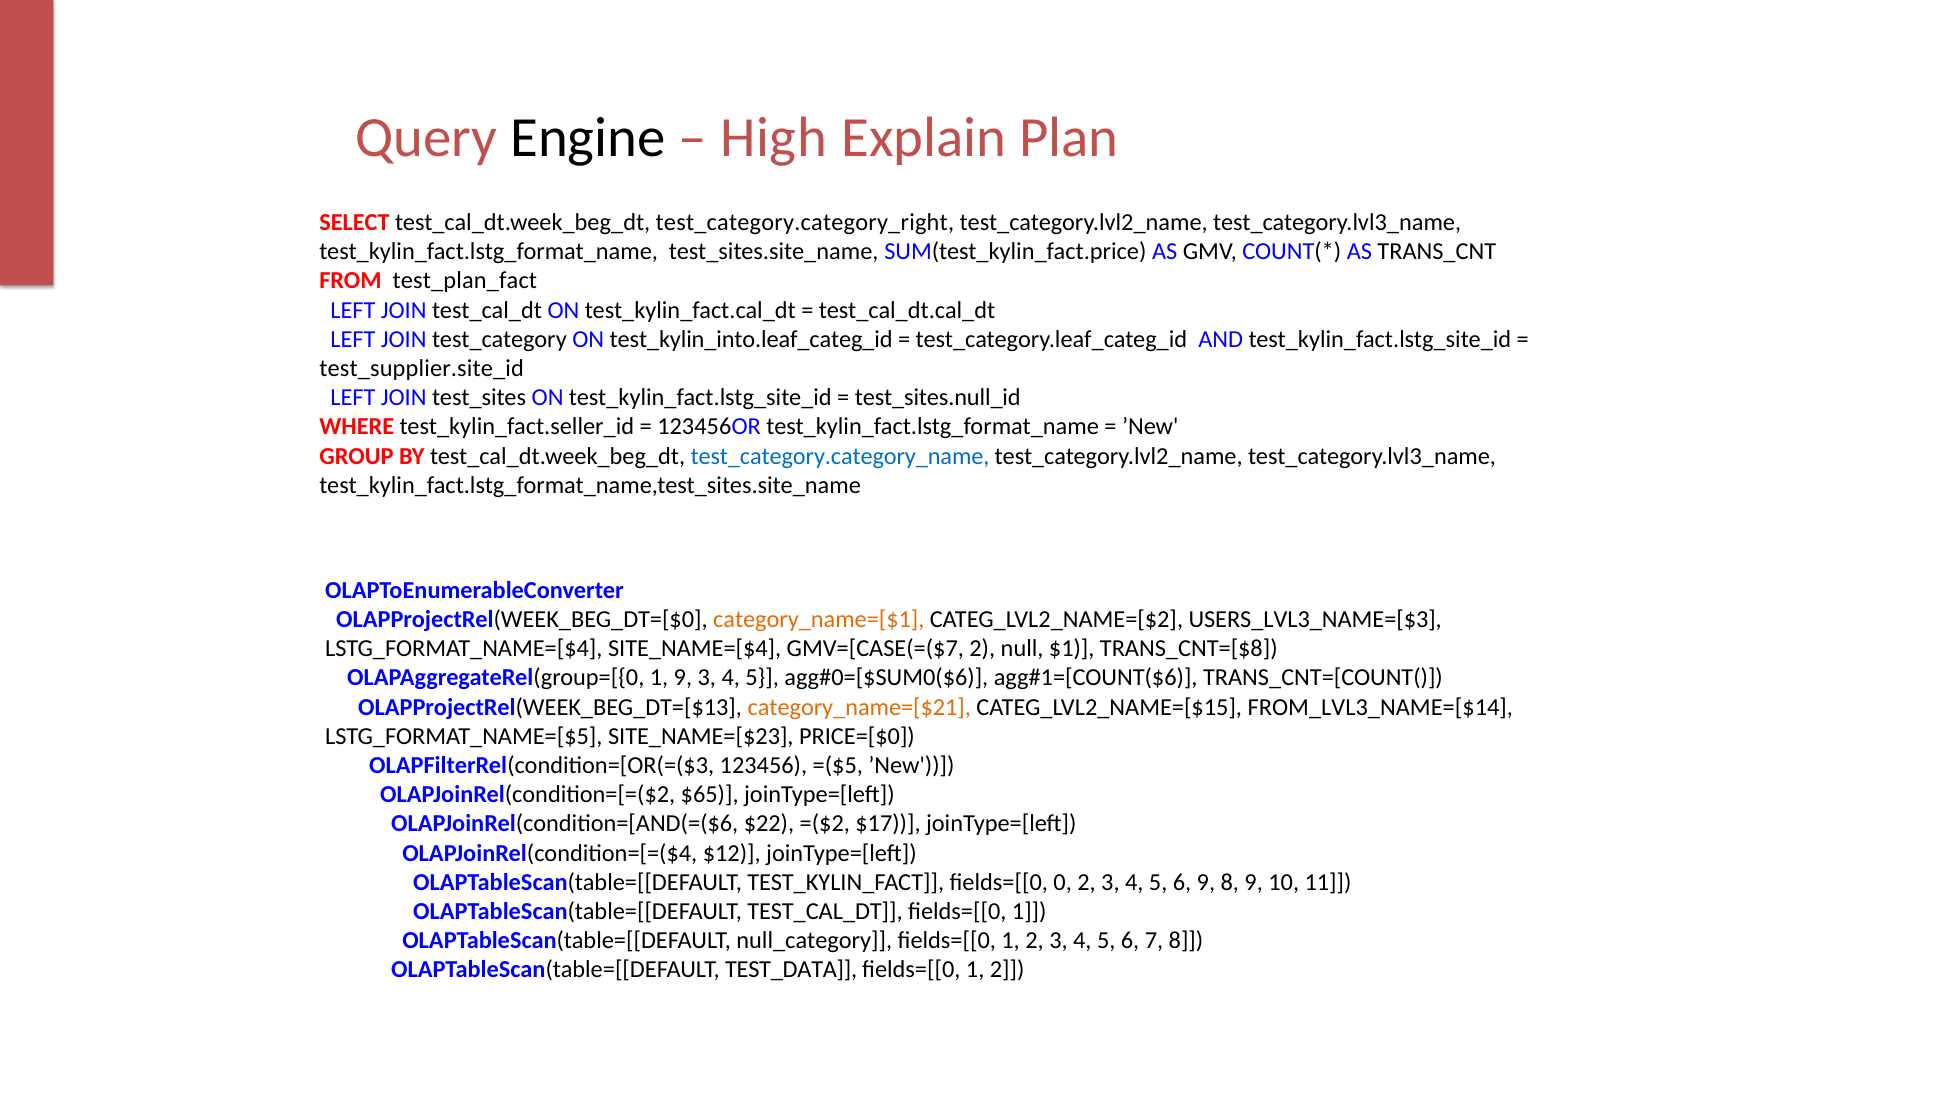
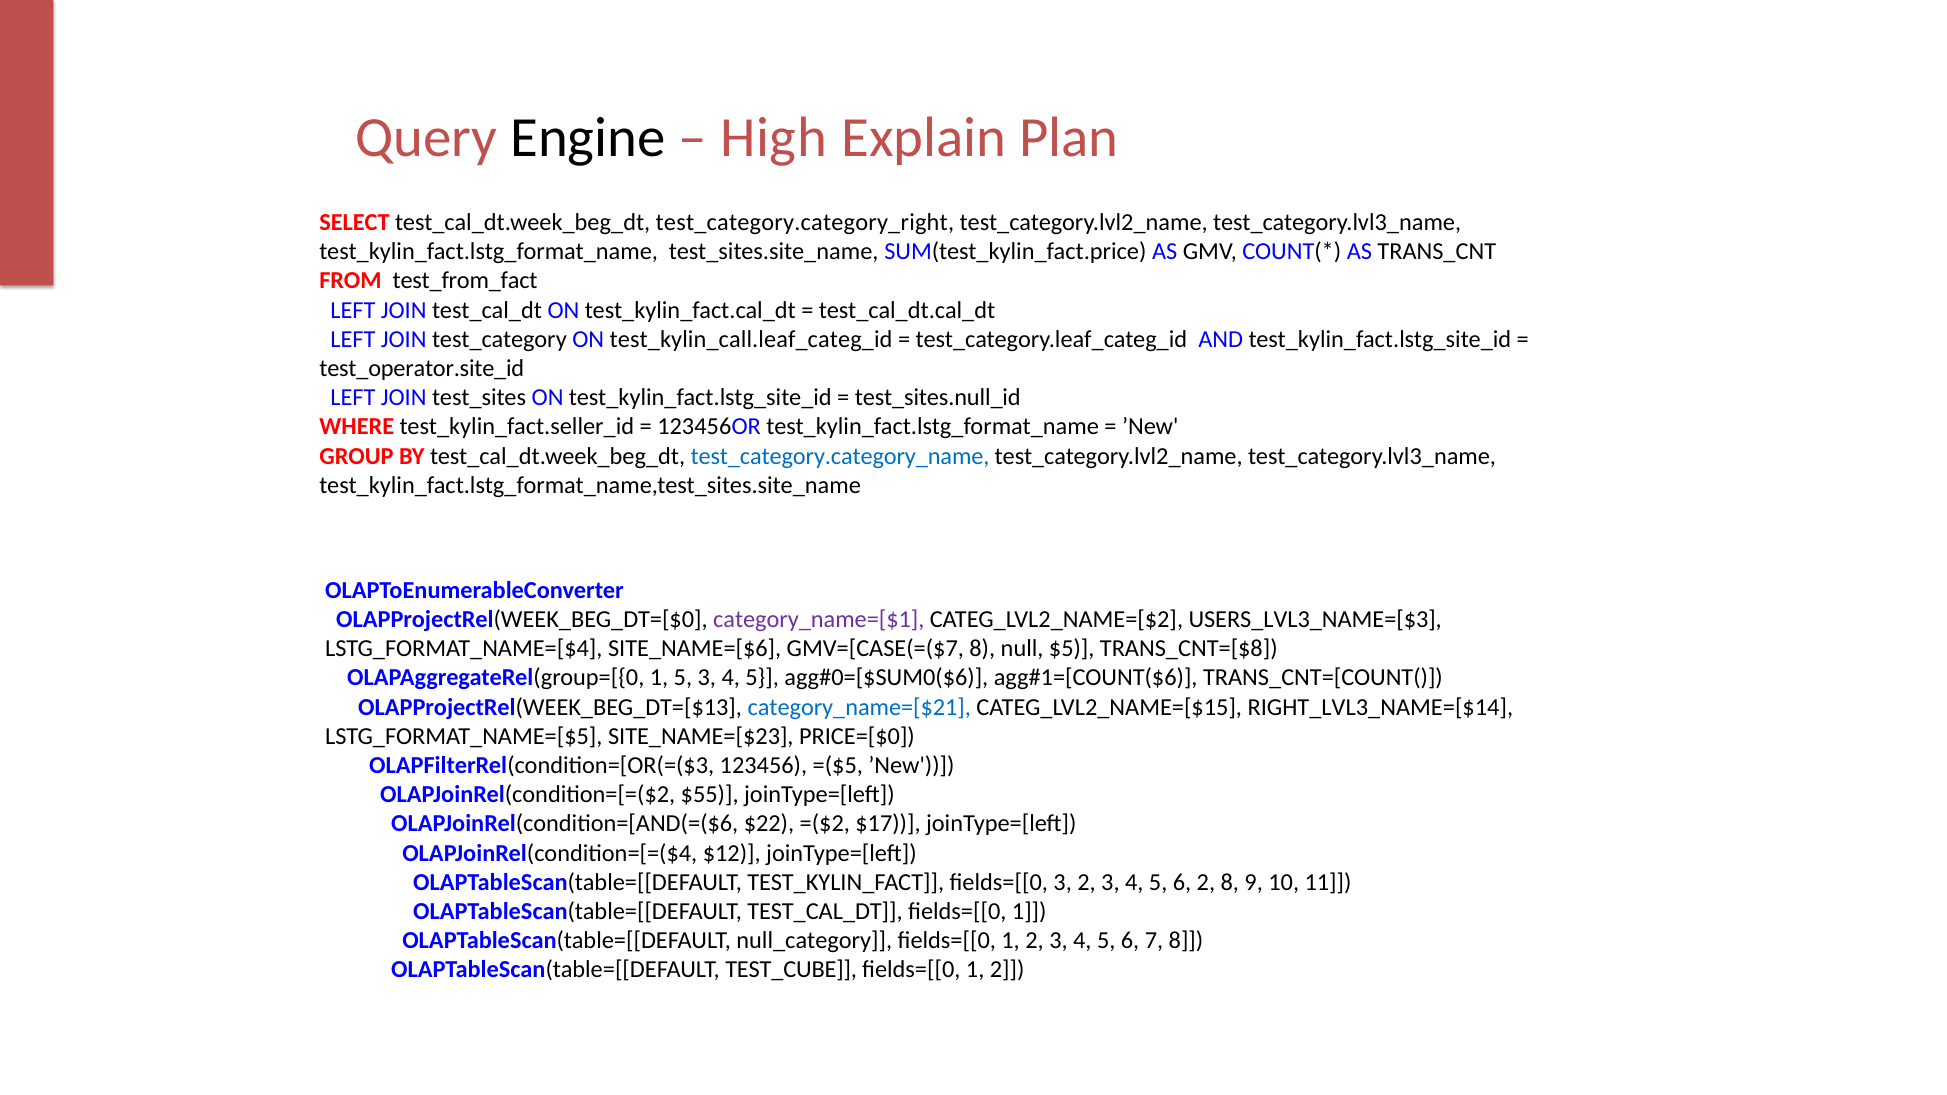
test_plan_fact: test_plan_fact -> test_from_fact (465, 281)
test_kylin_into.leaf_categ_id: test_kylin_into.leaf_categ_id -> test_kylin_call.leaf_categ_id (751, 339)
test_supplier.site_id: test_supplier.site_id -> test_operator.site_id (422, 369)
category_name=[$1 colour: orange -> purple (819, 620)
SITE_NAME=[$4: SITE_NAME=[$4 -> SITE_NAME=[$6 (695, 649)
GMV=[CASE(=($7 2: 2 -> 8 (982, 649)
$1: $1 -> $5 (1072, 649)
1 9: 9 -> 5 (683, 678)
category_name=[$21 colour: orange -> blue (859, 707)
FROM_LVL3_NAME=[$14: FROM_LVL3_NAME=[$14 -> RIGHT_LVL3_NAME=[$14 (1380, 707)
$65: $65 -> $55 (710, 795)
fields=[[0 0: 0 -> 3 (1063, 883)
6 9: 9 -> 2 (1206, 883)
TEST_DATA: TEST_DATA -> TEST_CUBE (791, 970)
